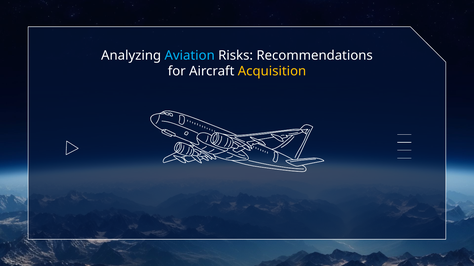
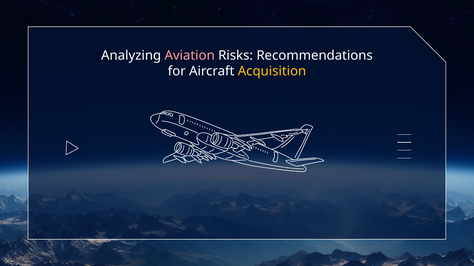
Aviation colour: light blue -> pink (190, 55)
